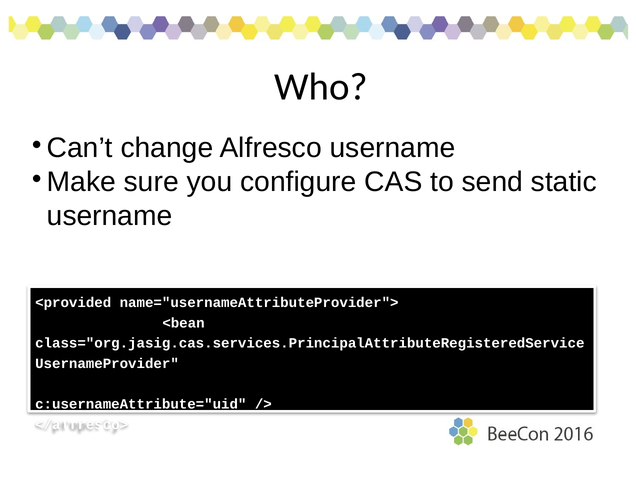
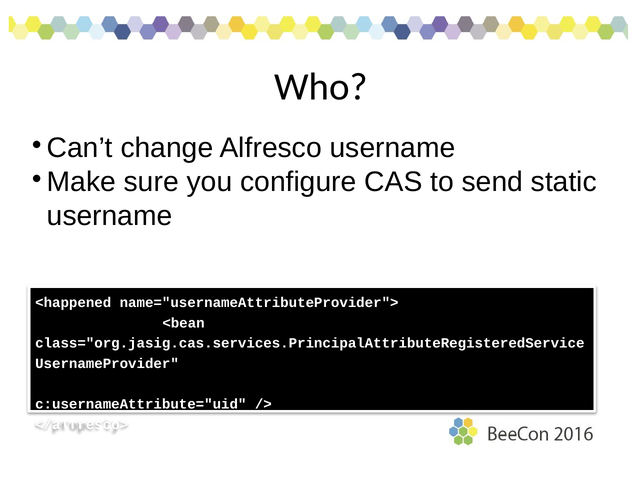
<provided: <provided -> <happened (73, 303)
